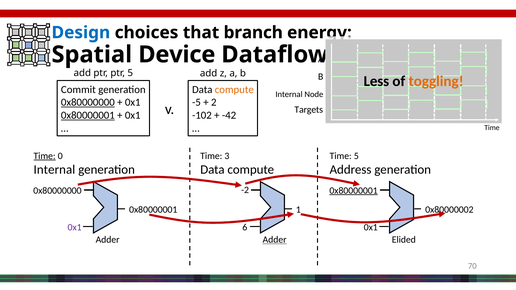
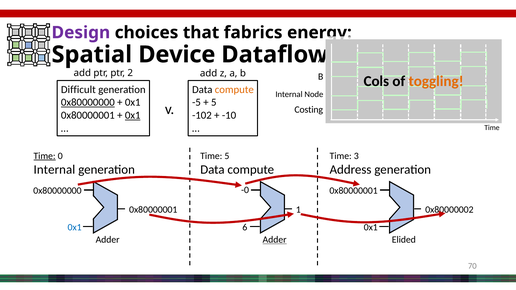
Design colour: blue -> purple (81, 33)
branch: branch -> fabrics (253, 33)
5: 5 -> 2 (130, 73)
Less: Less -> Cols (376, 81)
Commit: Commit -> Difficult (78, 90)
2: 2 -> 5 (214, 102)
Targets: Targets -> Costing (309, 110)
0x80000001 underline: present -> none (88, 115)
0x1 underline: none -> present (133, 115)
-42: -42 -> -10 (229, 115)
Time 3: 3 -> 5 (227, 156)
Time 5: 5 -> 3 (356, 156)
-2: -2 -> -0 (245, 190)
0x80000001 underline: present -> none (354, 191)
0x1 colour: purple -> blue (75, 227)
